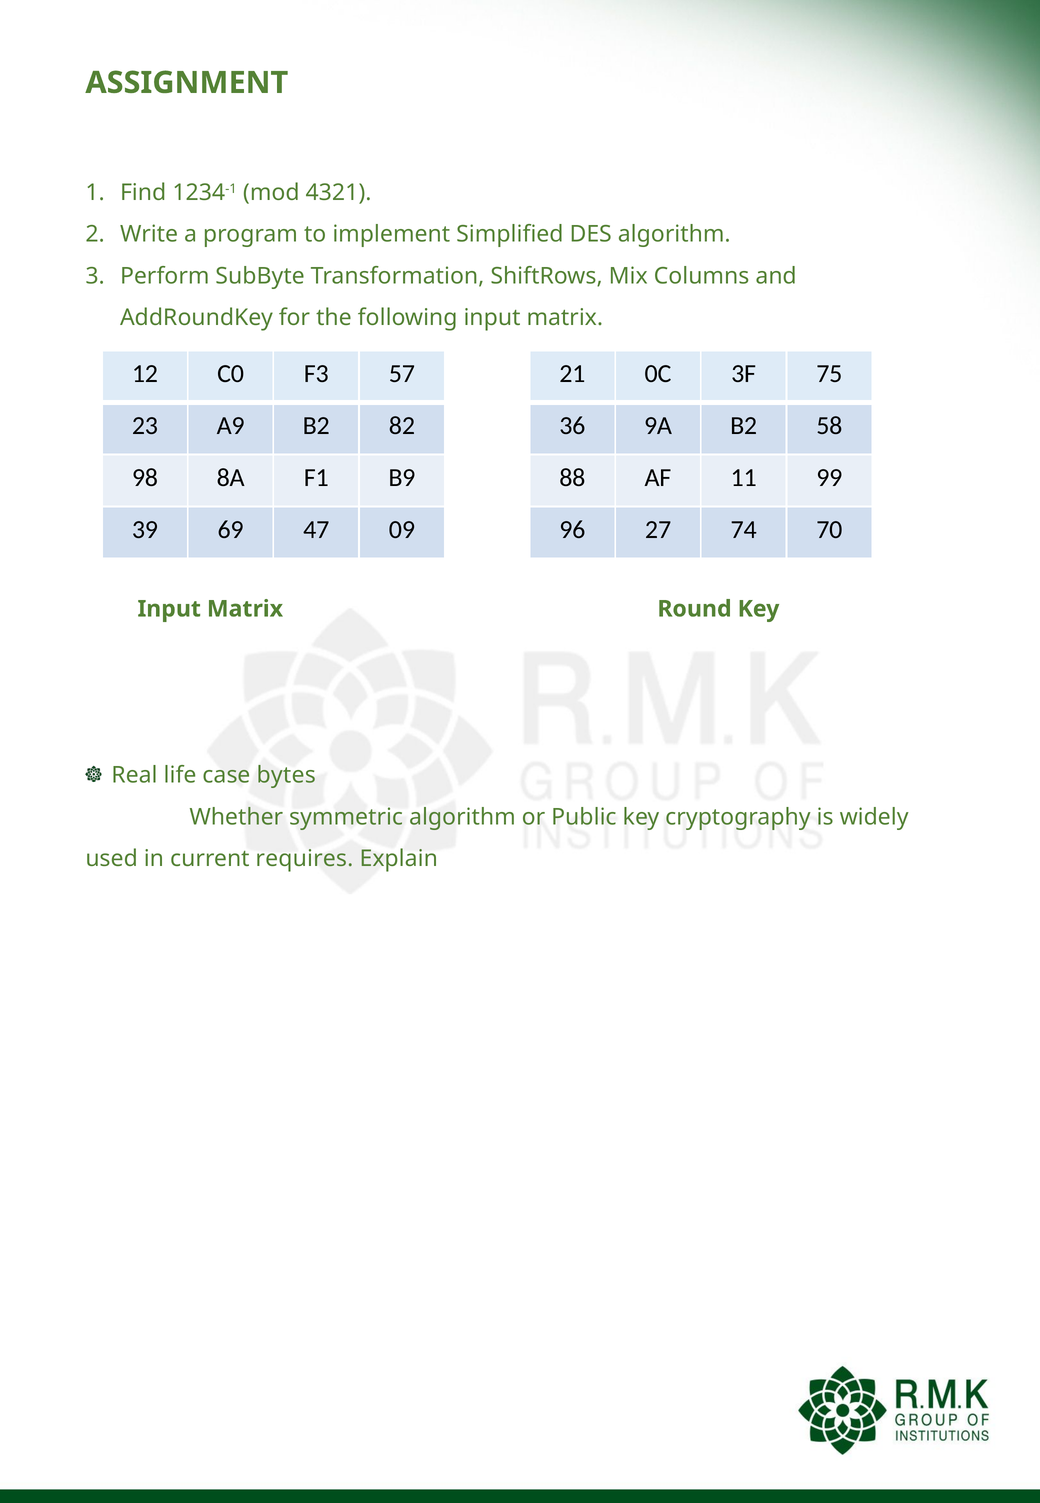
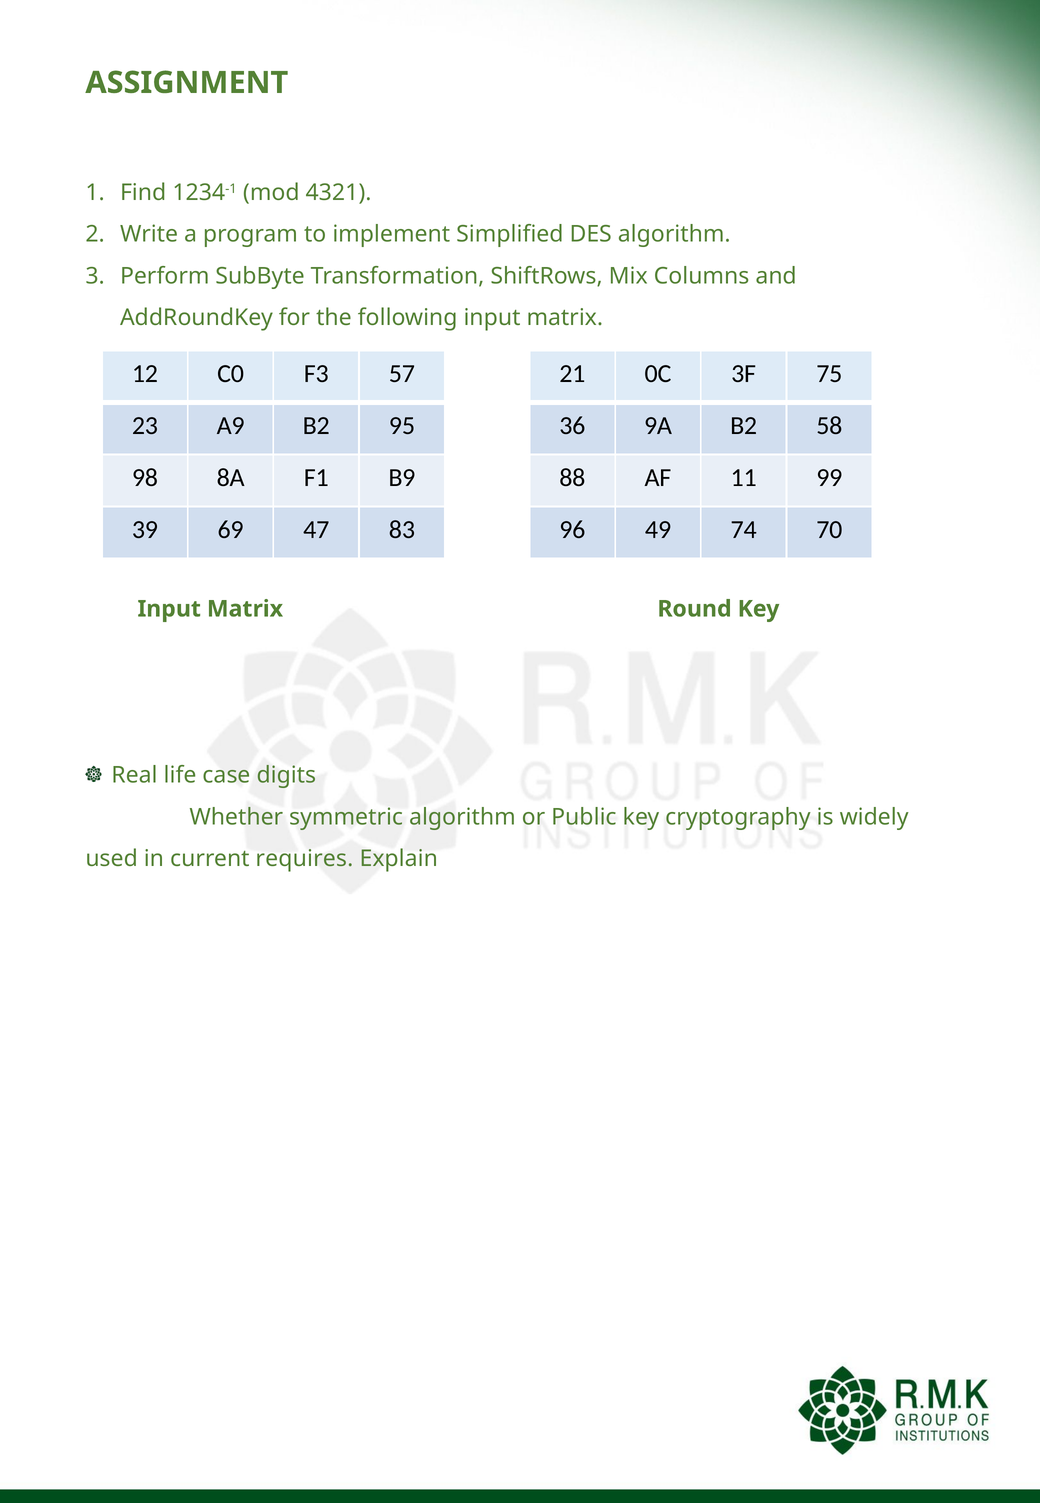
82: 82 -> 95 (402, 425)
09: 09 -> 83 (402, 529)
27: 27 -> 49 (658, 529)
bytes: bytes -> digits (286, 775)
